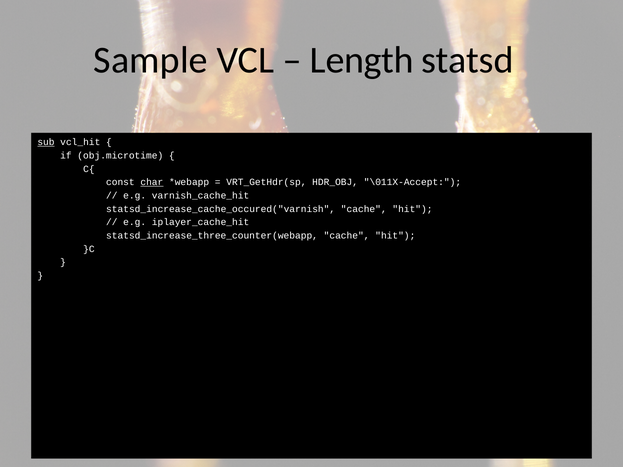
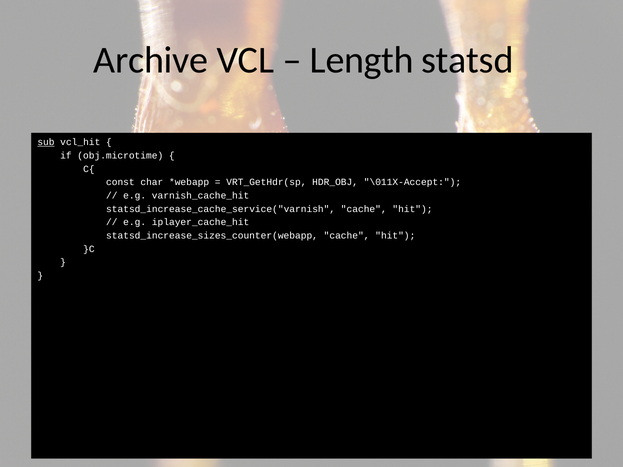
Sample: Sample -> Archive (151, 60)
char underline: present -> none (152, 182)
statsd_increase_cache_occured("varnish: statsd_increase_cache_occured("varnish -> statsd_increase_cache_service("varnish (221, 209)
statsd_increase_three_counter(webapp: statsd_increase_three_counter(webapp -> statsd_increase_sizes_counter(webapp (212, 236)
